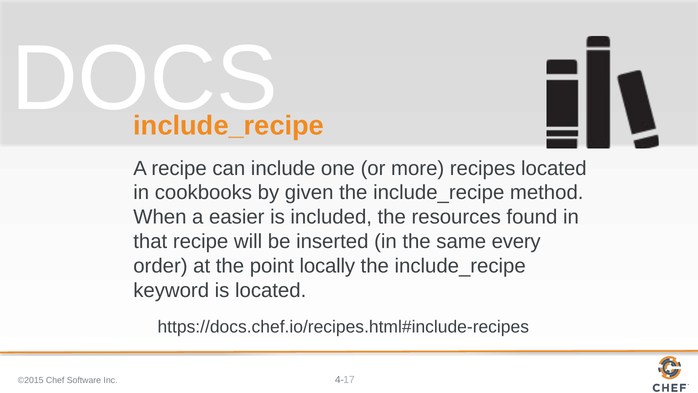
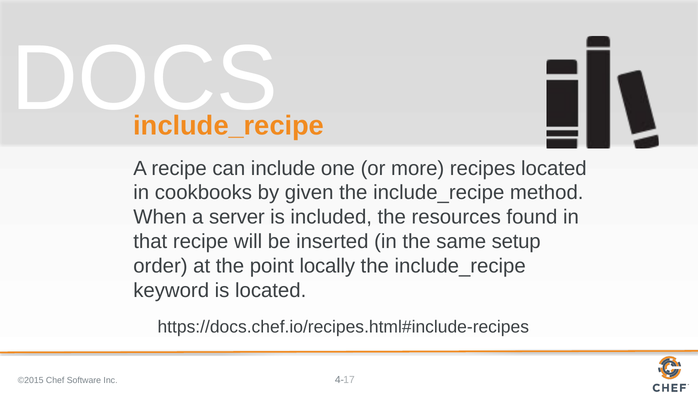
easier: easier -> server (237, 217)
every: every -> setup (516, 241)
